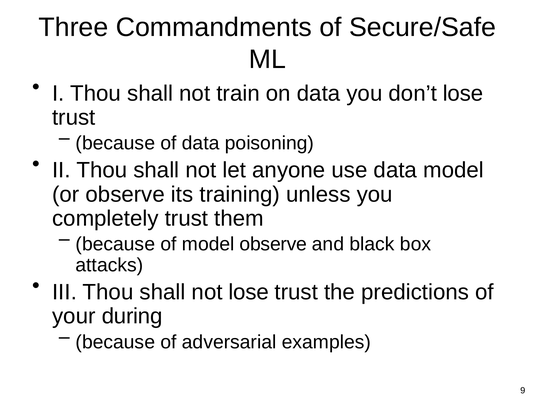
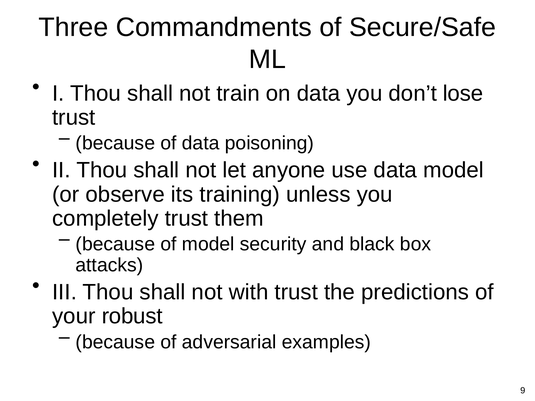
model observe: observe -> security (273, 244)
not lose: lose -> with (249, 292)
during: during -> robust (132, 316)
